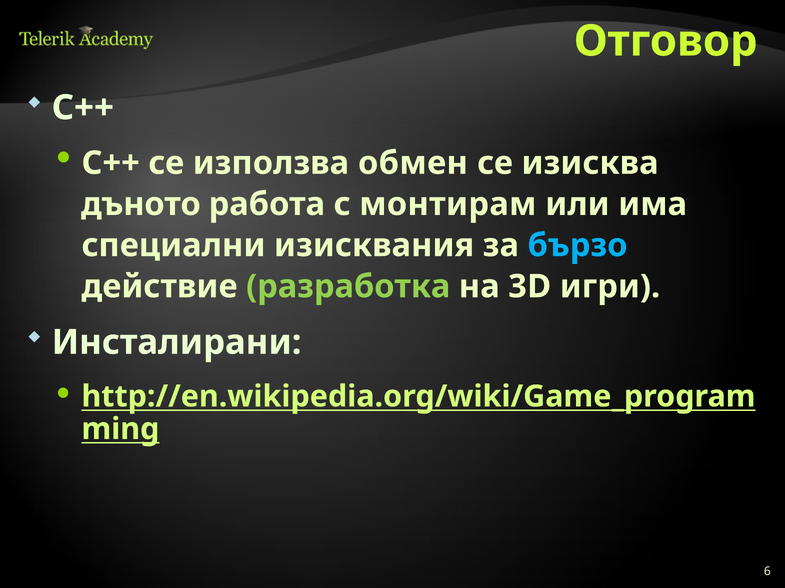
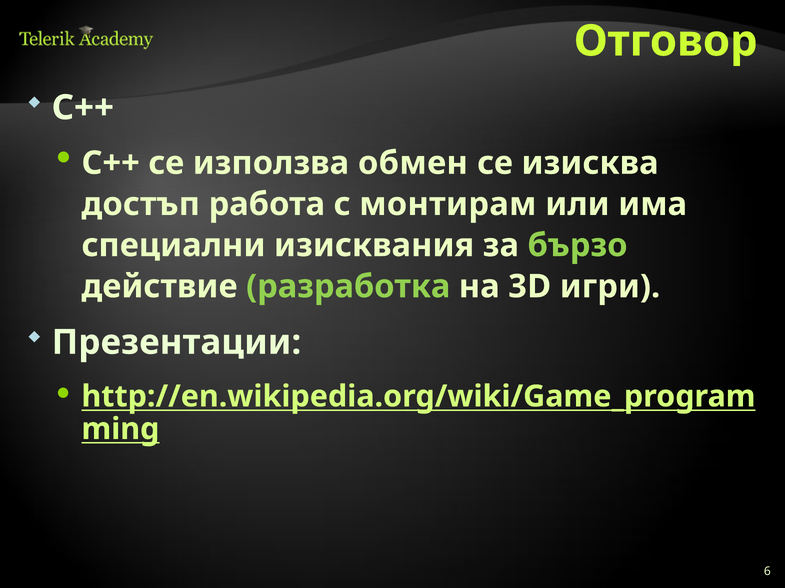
дъното: дъното -> достъп (141, 204)
бързо colour: light blue -> light green (578, 246)
Инсталирани: Инсталирани -> Презентации (176, 343)
